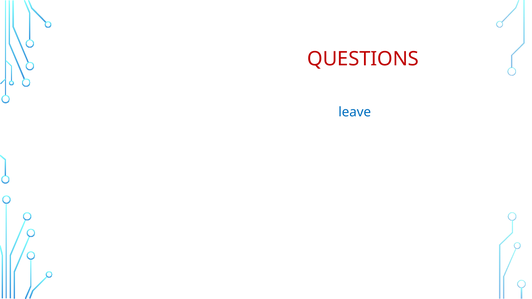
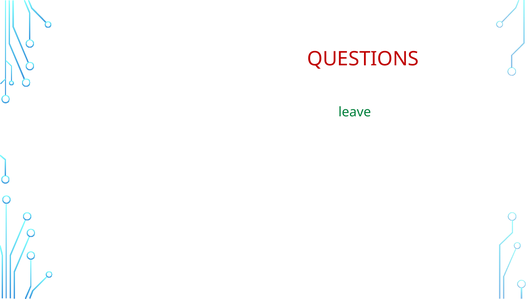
leave colour: blue -> green (355, 112)
